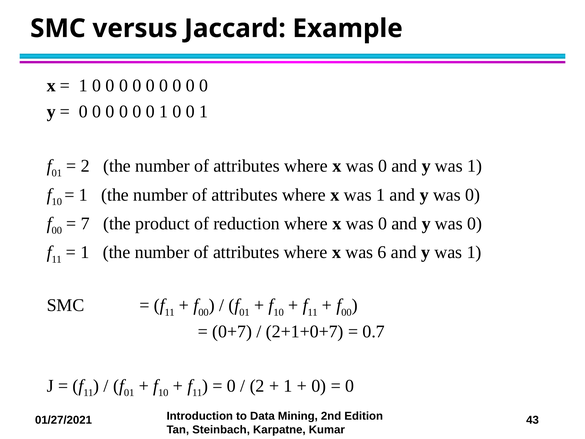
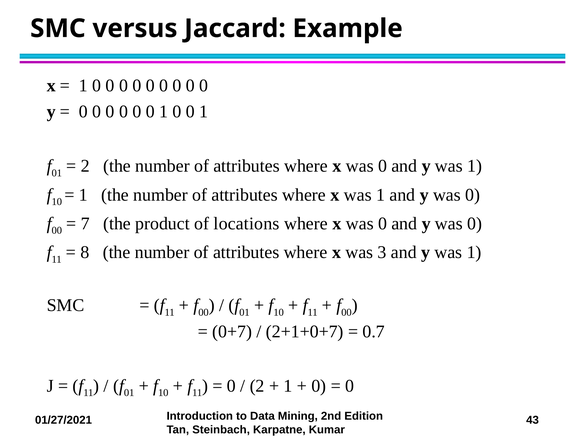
reduction: reduction -> locations (246, 223)
1: 1 -> 8 (85, 252)
6: 6 -> 3 (382, 252)
